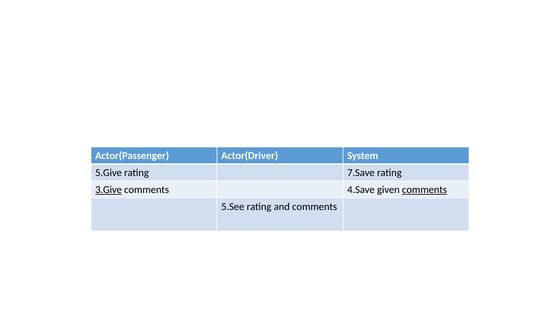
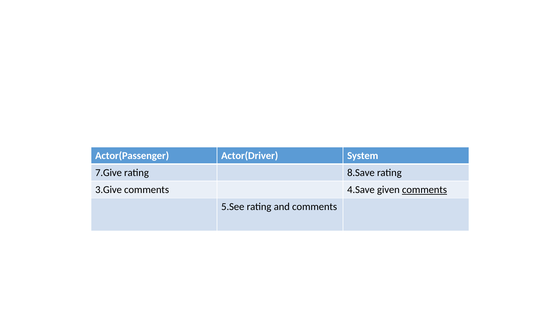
5.Give: 5.Give -> 7.Give (109, 173)
7.Save: 7.Save -> 8.Save (361, 173)
3.Give underline: present -> none (109, 190)
